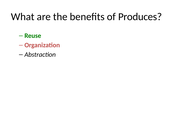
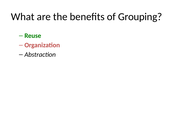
Produces: Produces -> Grouping (140, 17)
